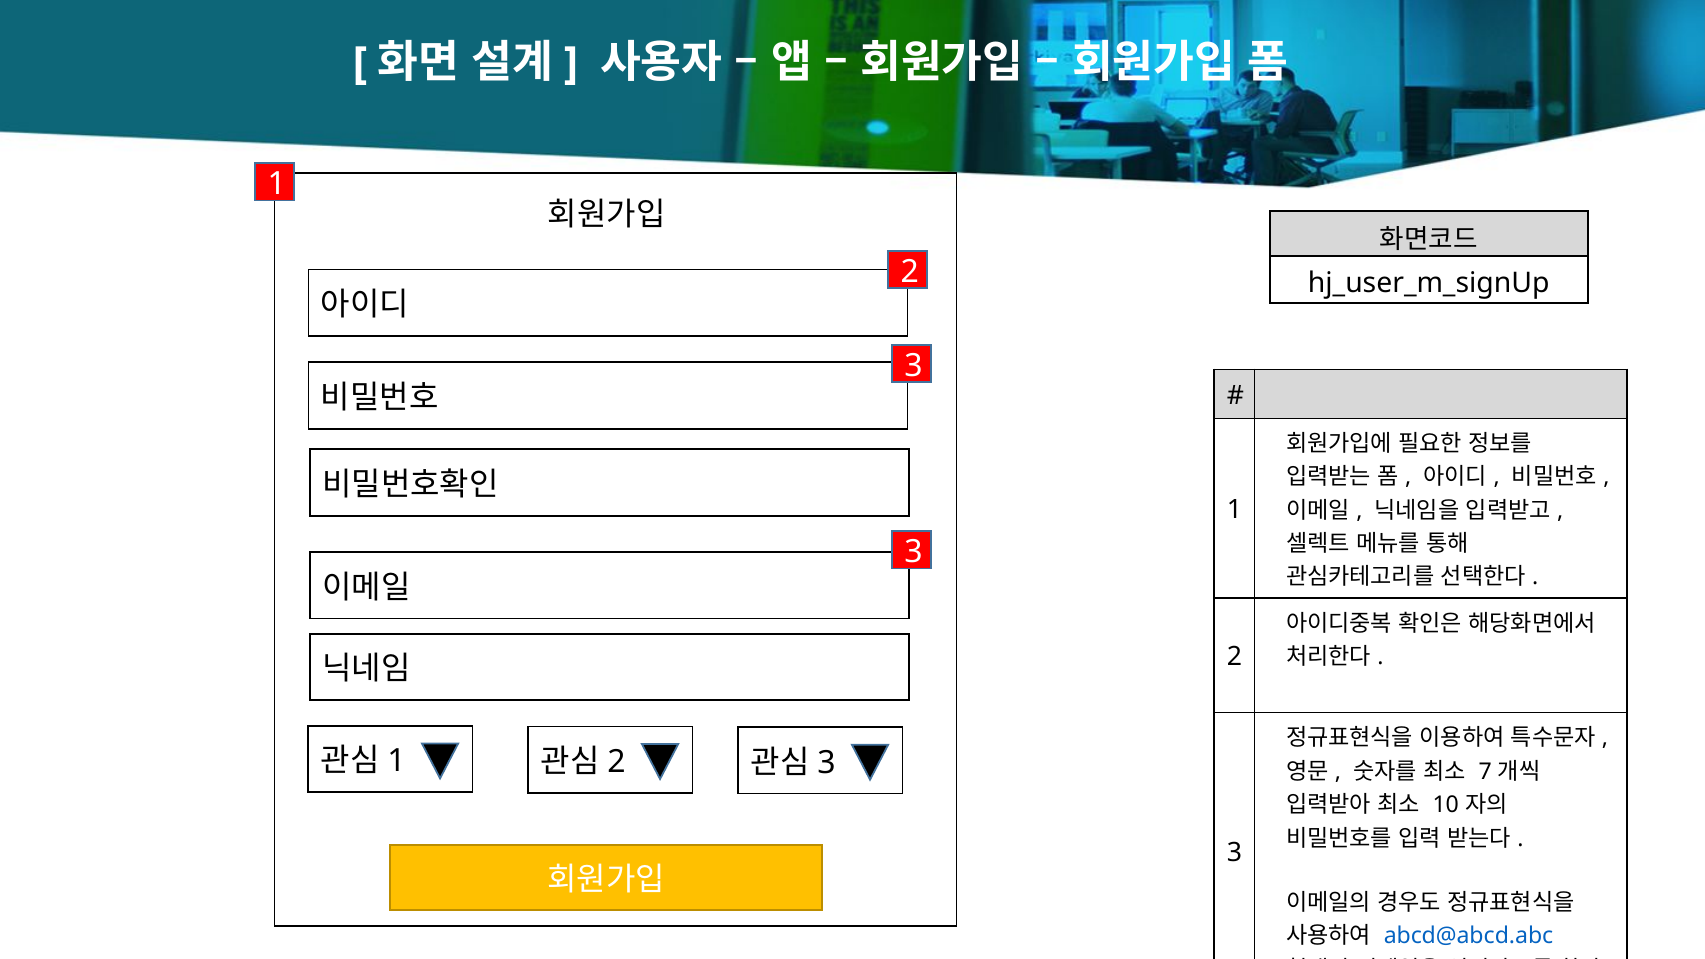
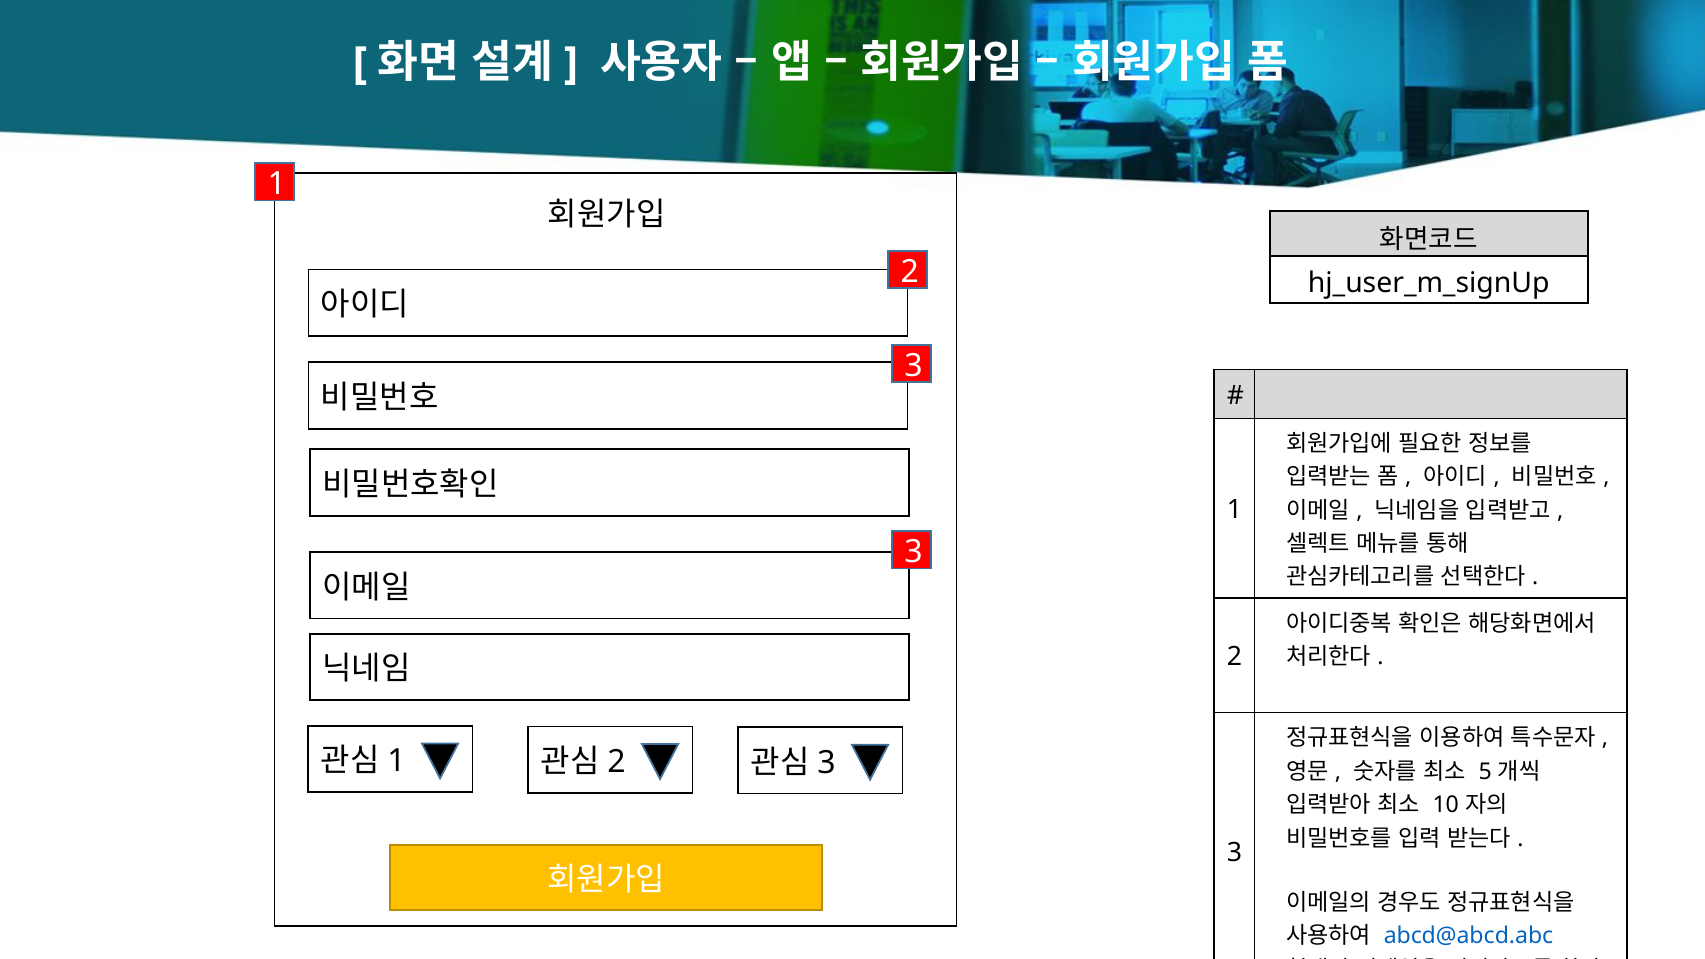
7: 7 -> 5 (1485, 772)
